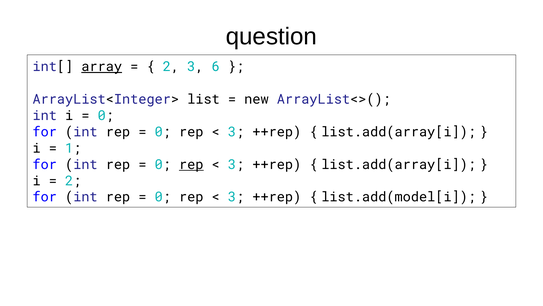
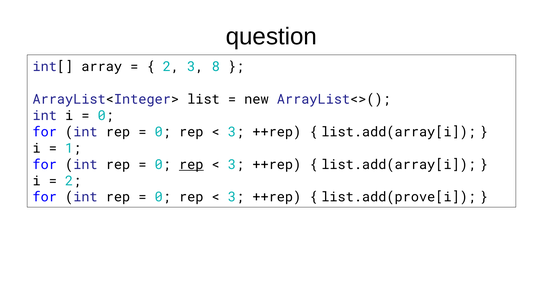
array underline: present -> none (102, 66)
6: 6 -> 8 (216, 66)
list.add(model[i: list.add(model[i -> list.add(prove[i (399, 197)
